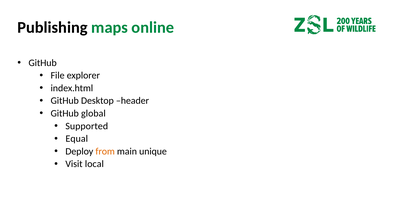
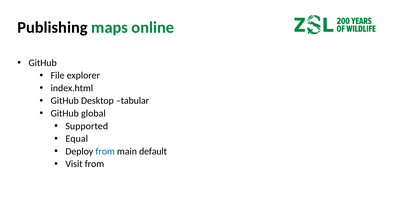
header: header -> tabular (133, 101)
from colour: orange -> blue (105, 151)
unique: unique -> default (153, 151)
Visit local: local -> from (94, 164)
